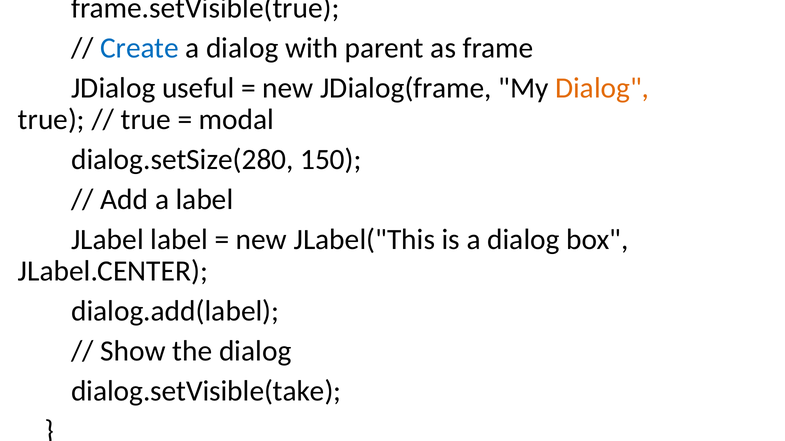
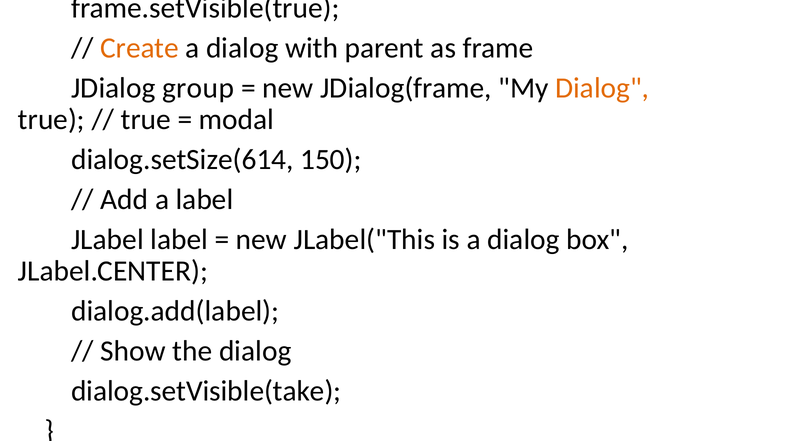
Create colour: blue -> orange (140, 48)
useful: useful -> group (198, 88)
dialog.setSize(280: dialog.setSize(280 -> dialog.setSize(614 (182, 160)
